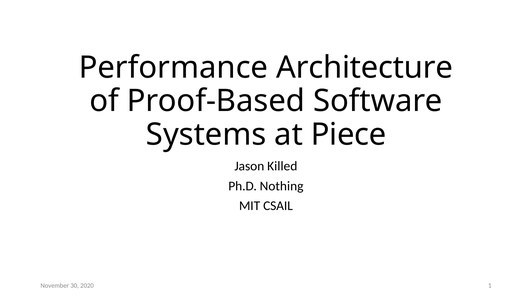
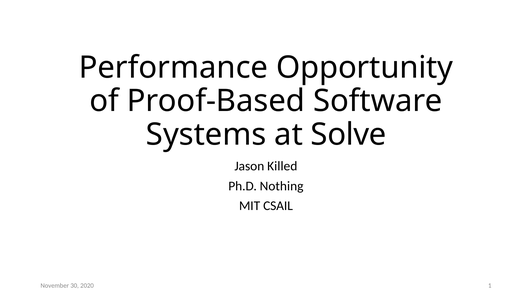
Architecture: Architecture -> Opportunity (365, 68)
Piece: Piece -> Solve (349, 135)
